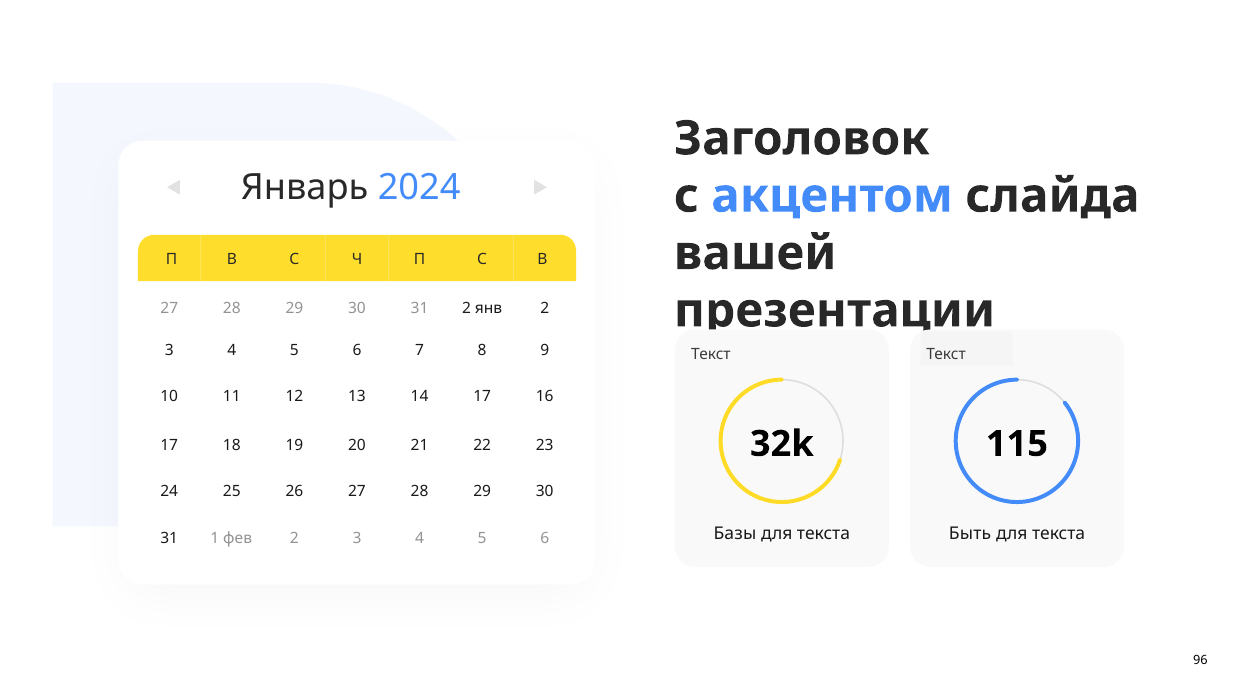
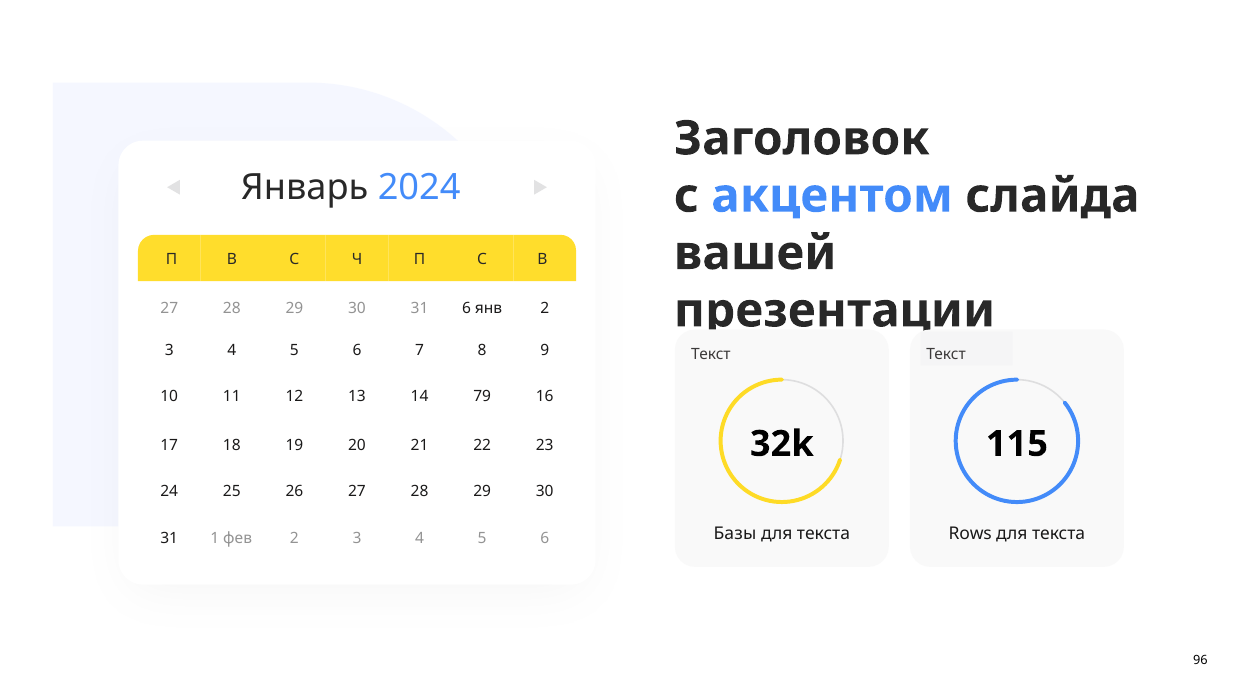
2: 2 -> 6 (466, 308)
14 17: 17 -> 79 (482, 397)
Быть: Быть -> Rows (970, 534)
